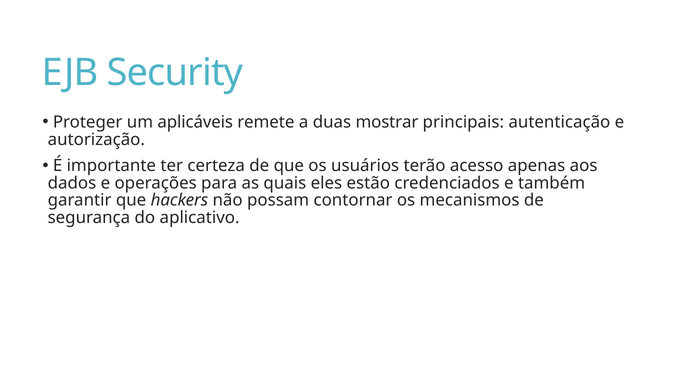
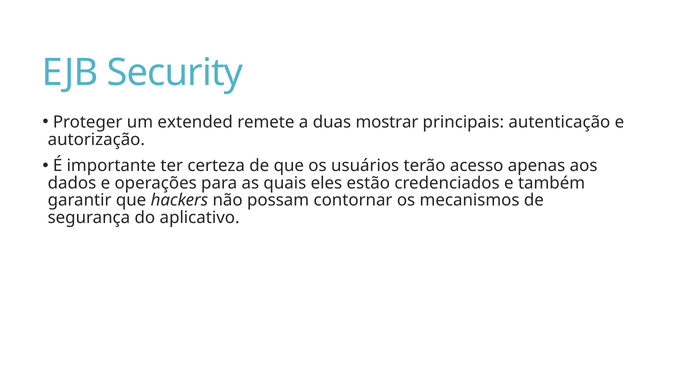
aplicáveis: aplicáveis -> extended (195, 122)
